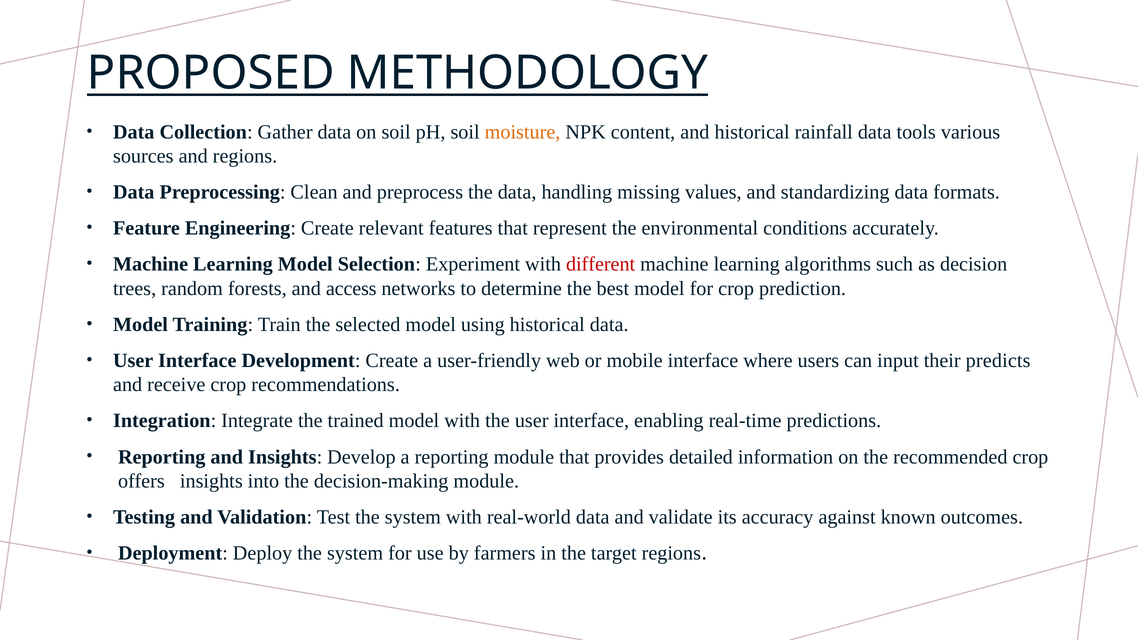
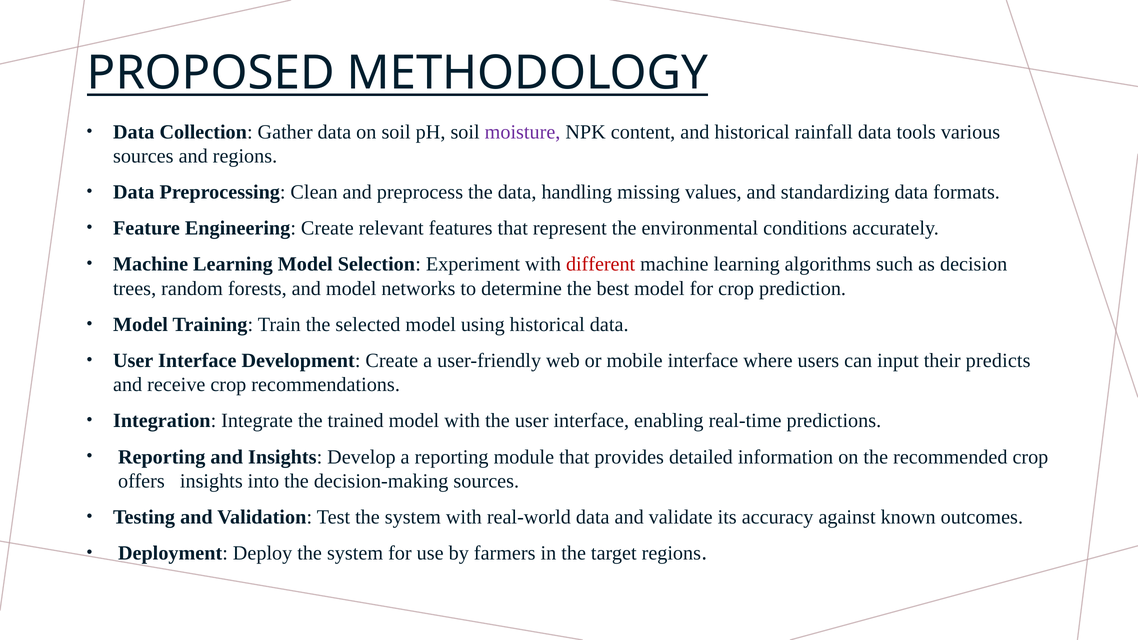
moisture colour: orange -> purple (523, 132)
and access: access -> model (351, 289)
decision-making module: module -> sources (486, 481)
